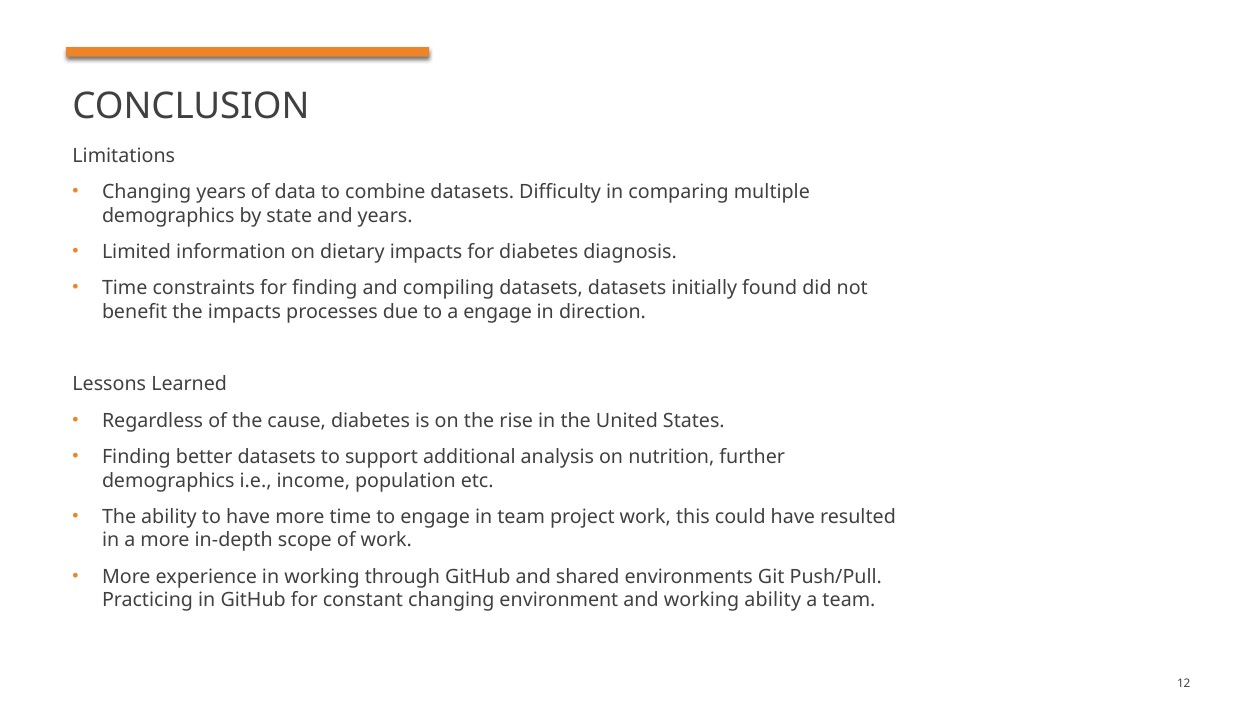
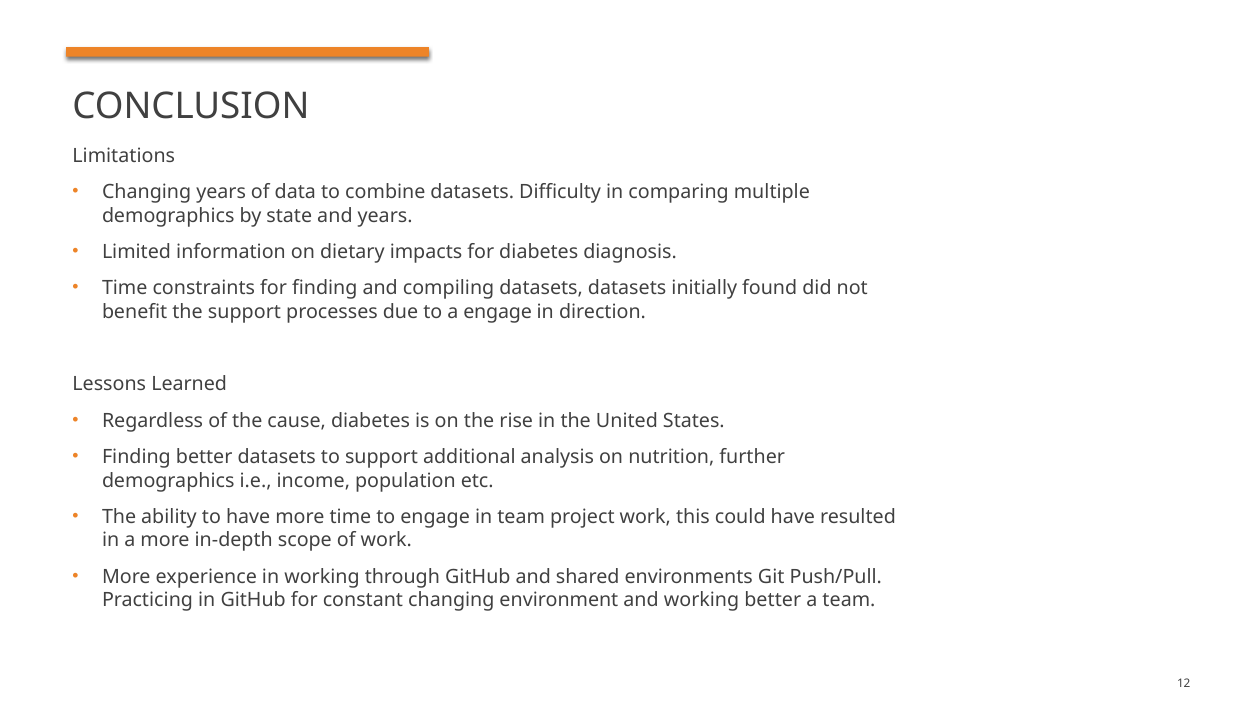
the impacts: impacts -> support (244, 312)
working ability: ability -> better (773, 600)
